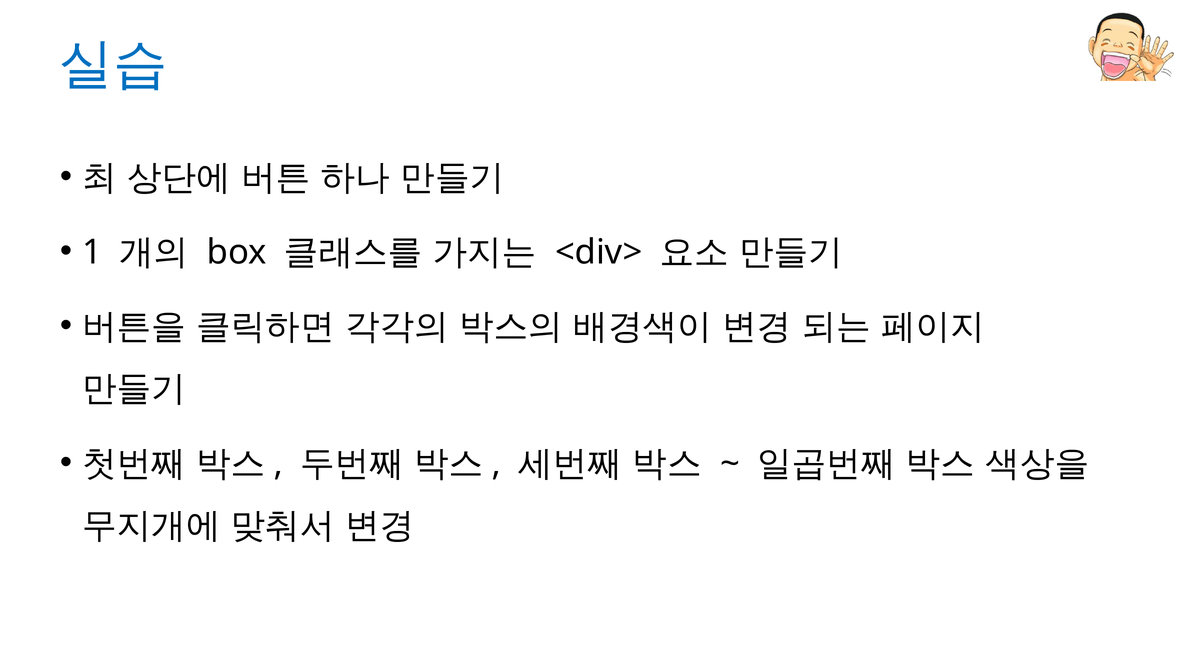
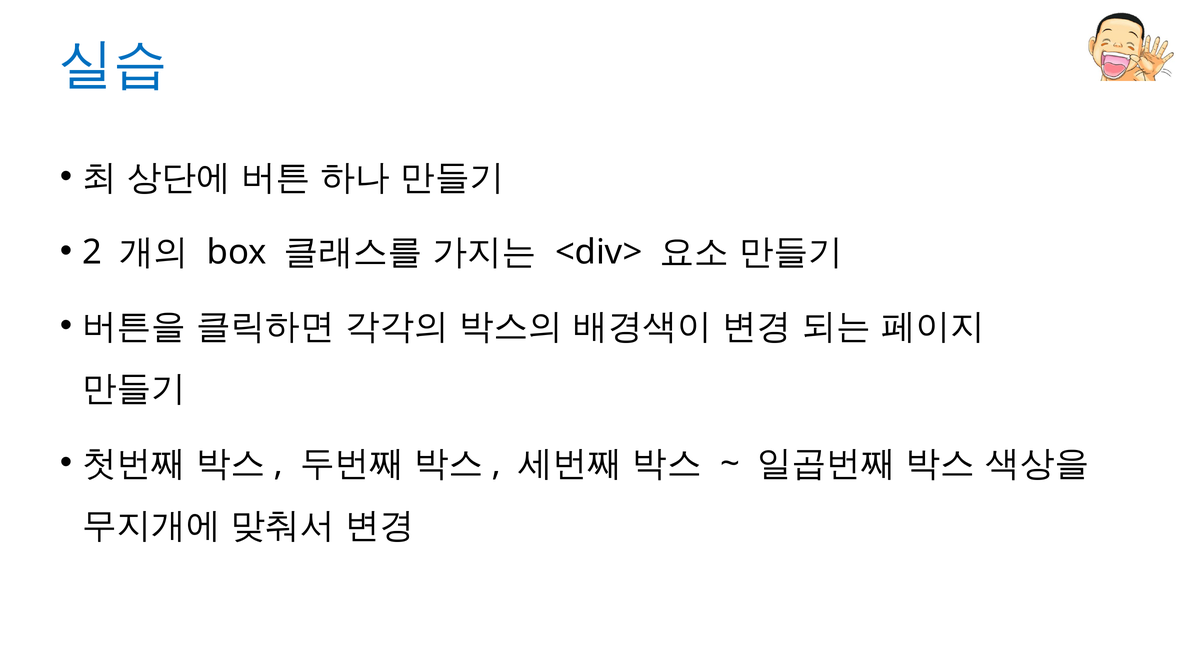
1: 1 -> 2 (92, 252)
